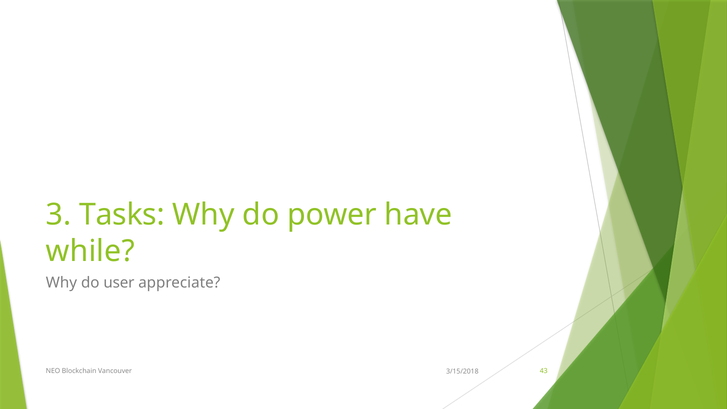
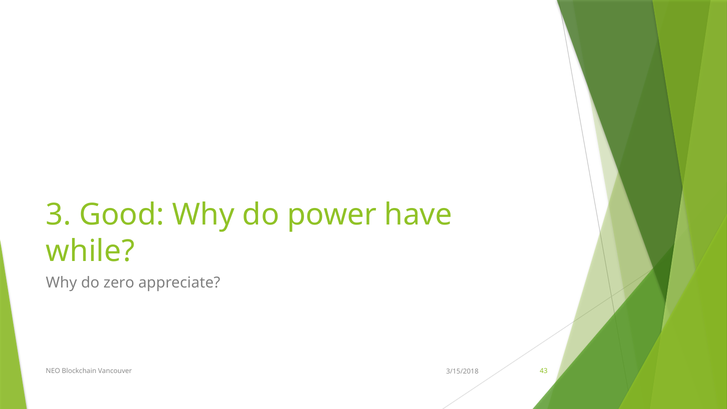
Tasks: Tasks -> Good (122, 215)
user: user -> zero (119, 283)
